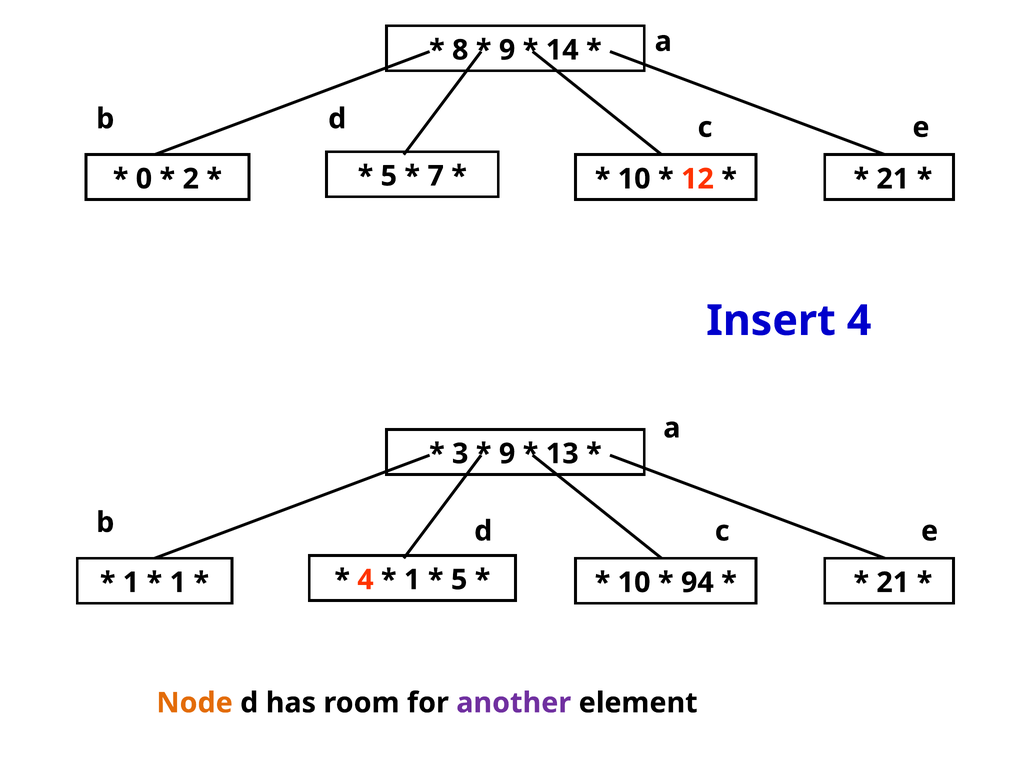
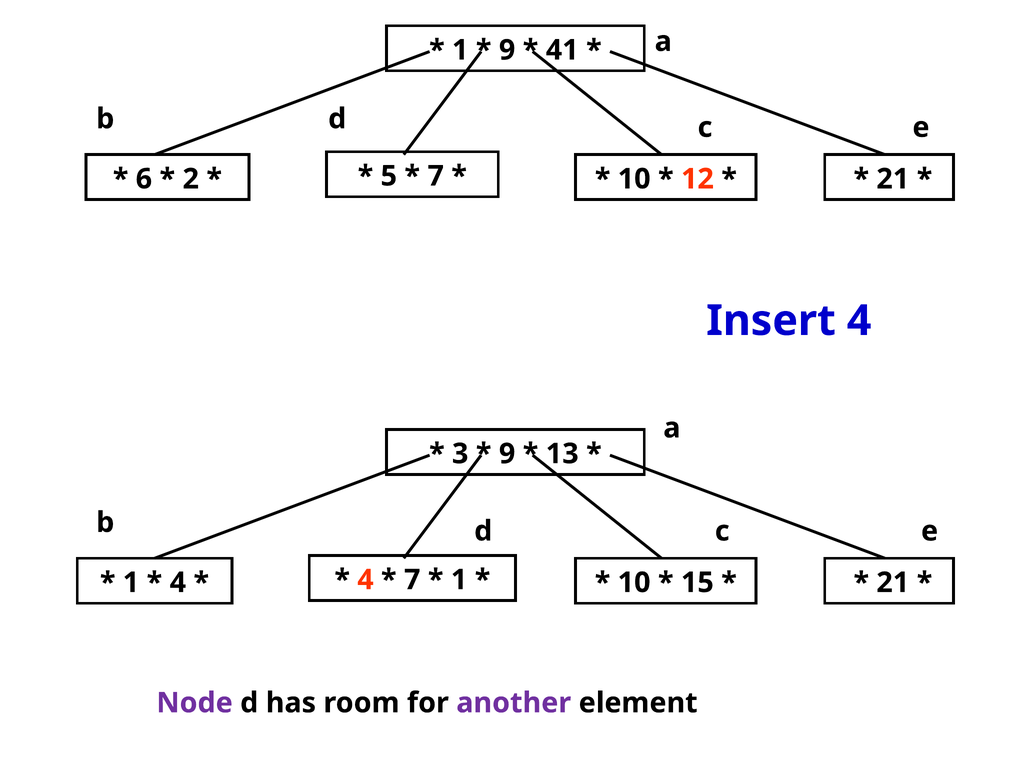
8: 8 -> 1 (460, 50)
14: 14 -> 41 (562, 50)
0: 0 -> 6 (144, 179)
1: 1 -> 7 (412, 580)
5: 5 -> 1 (459, 580)
94: 94 -> 15 (697, 583)
1: 1 -> 4 (178, 583)
Node colour: orange -> purple (195, 703)
